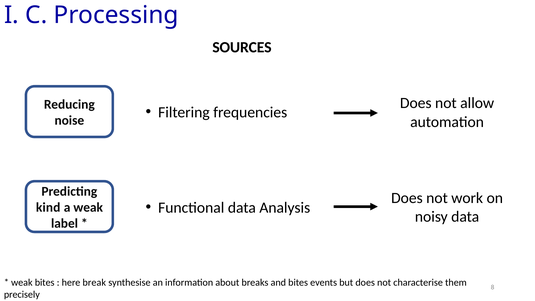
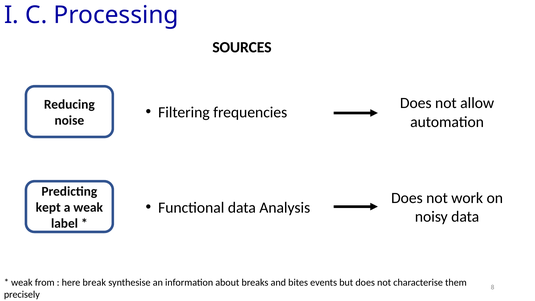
kind: kind -> kept (48, 207)
weak bites: bites -> from (45, 282)
